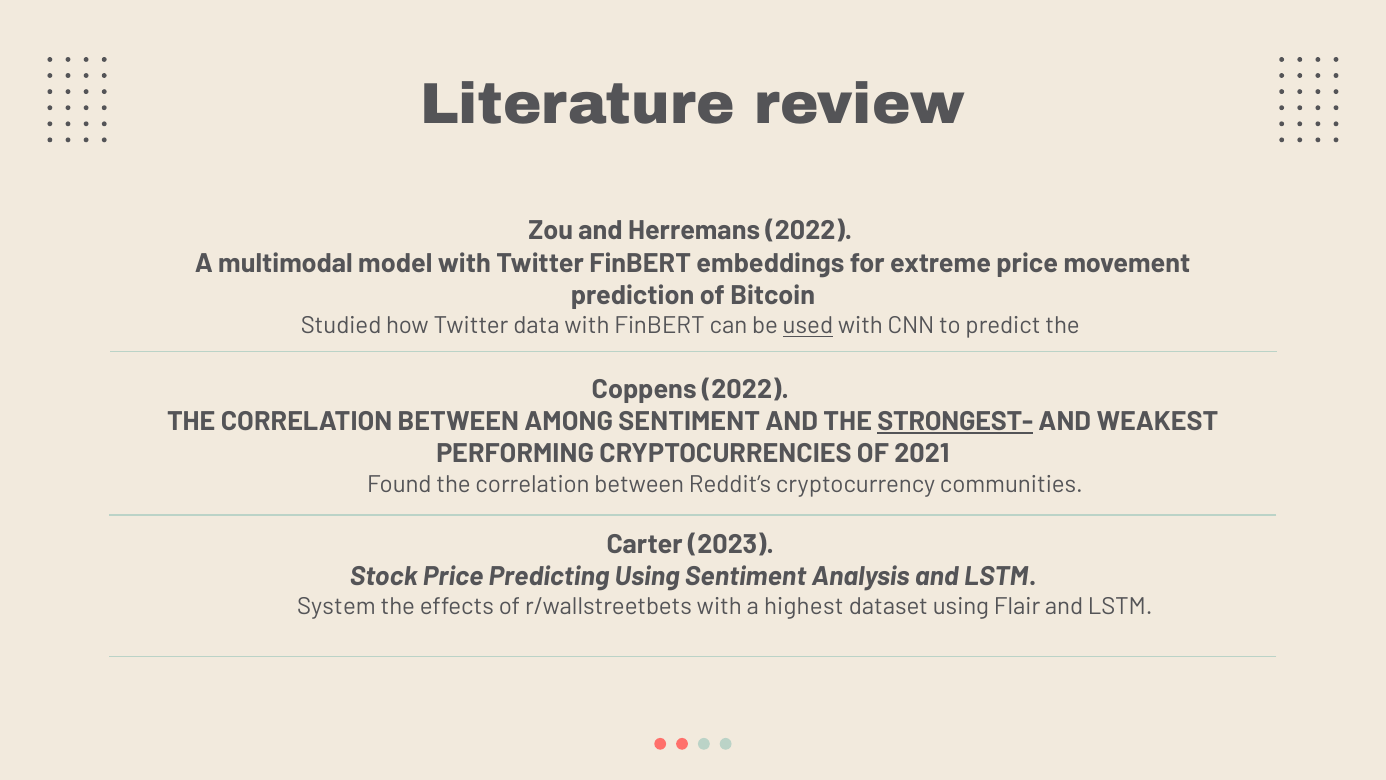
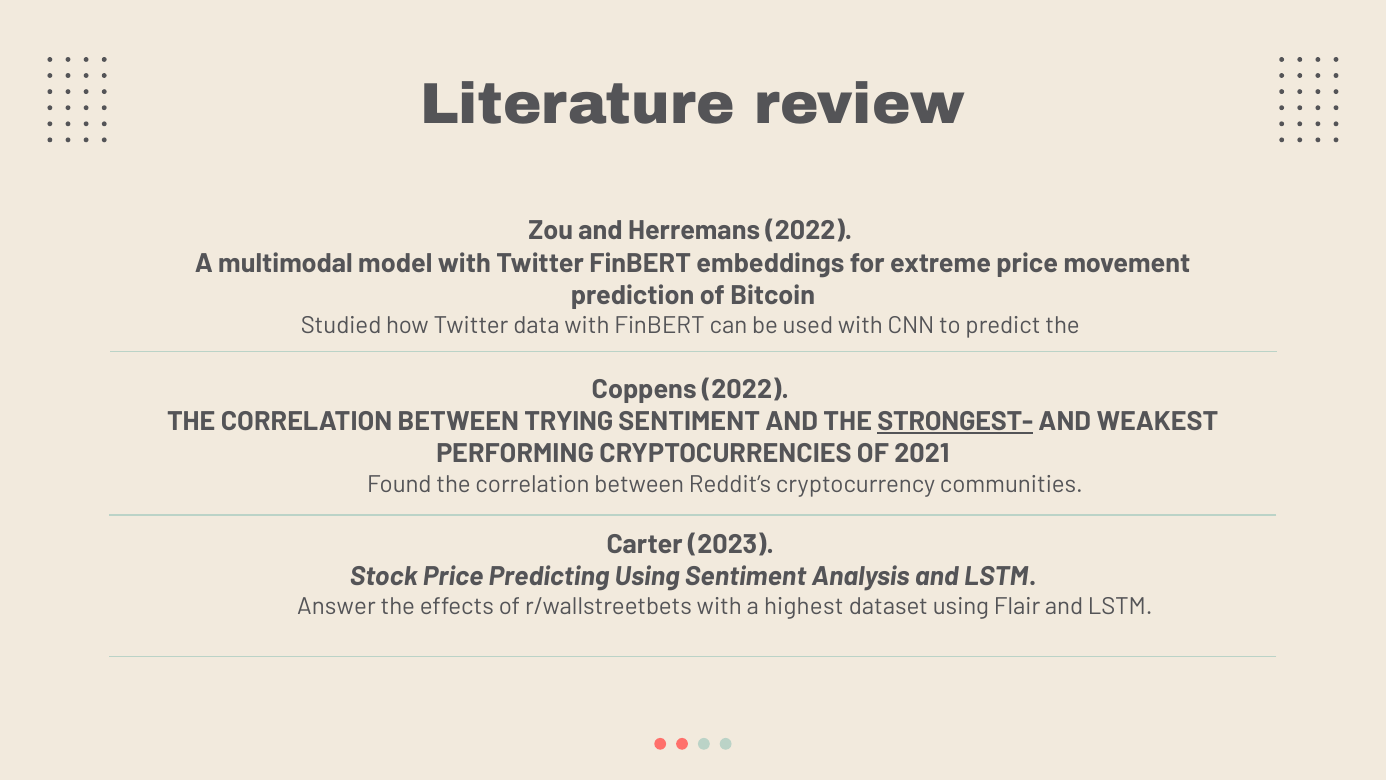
used underline: present -> none (808, 326)
AMONG: AMONG -> TRYING (569, 421)
System: System -> Answer (336, 607)
